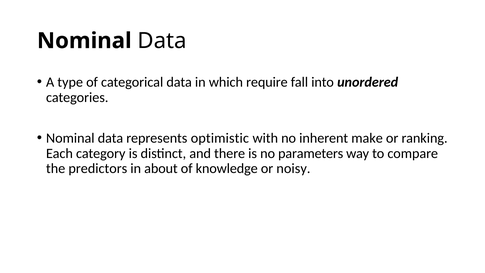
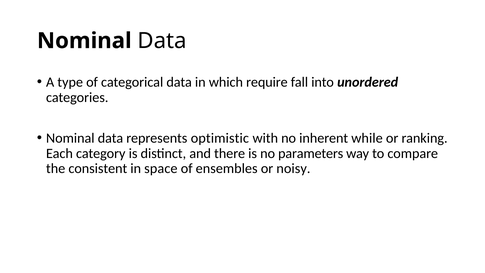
make: make -> while (367, 138)
predictors: predictors -> consistent (98, 169)
about: about -> space (161, 169)
knowledge: knowledge -> ensembles (227, 169)
